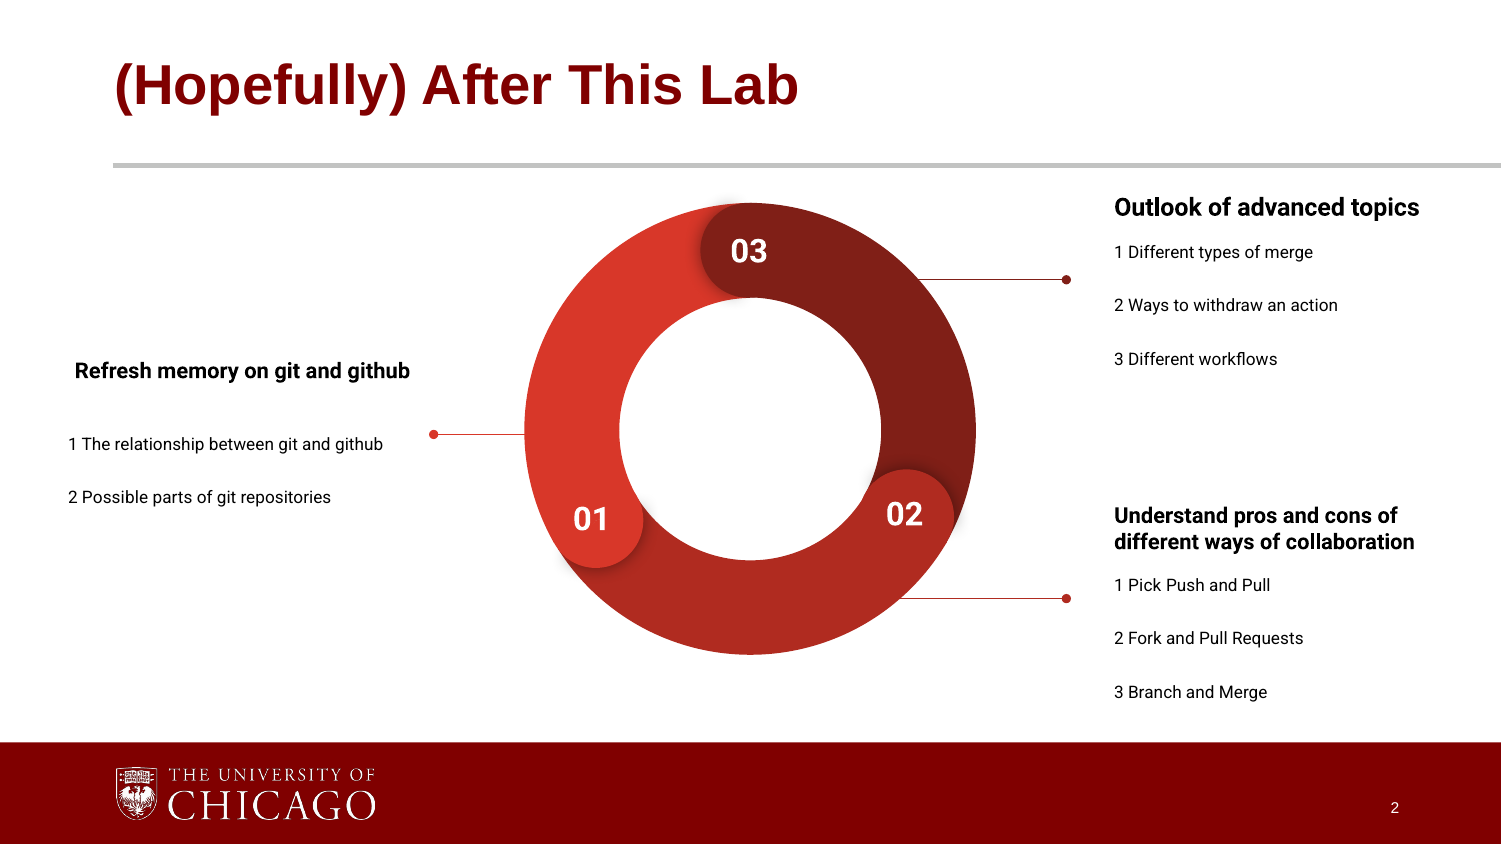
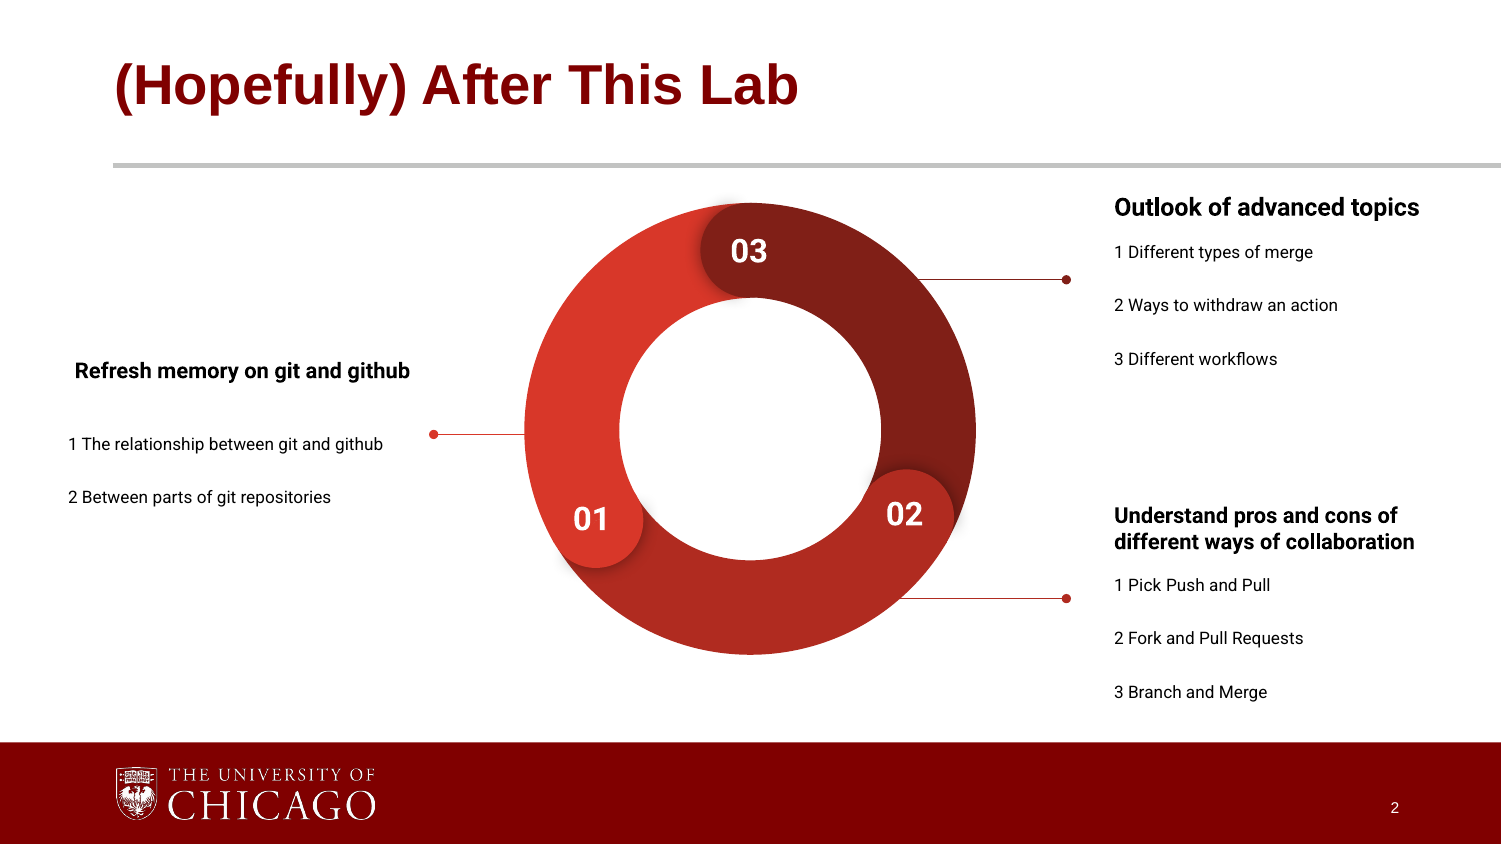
2 Possible: Possible -> Between (115, 498)
